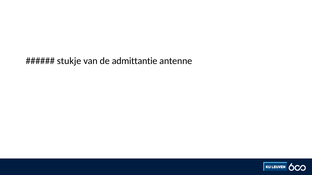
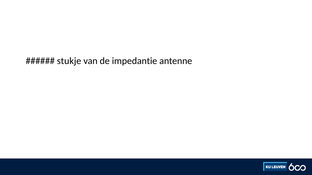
admittantie: admittantie -> impedantie (135, 61)
